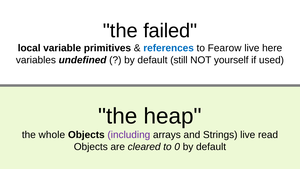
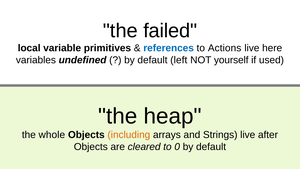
Fearow: Fearow -> Actions (225, 48)
still: still -> left (179, 60)
including colour: purple -> orange (129, 135)
read: read -> after (268, 135)
